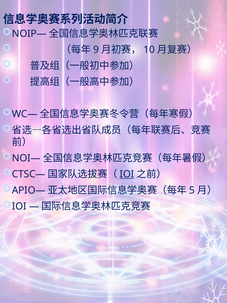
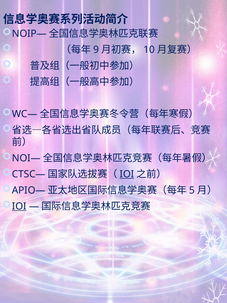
IOI underline: none -> present (19, 206)
